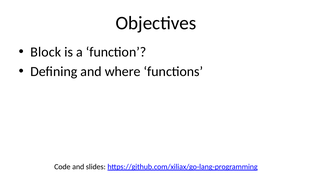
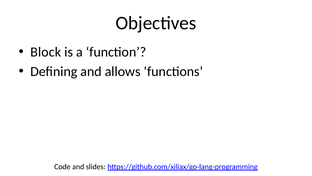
where: where -> allows (123, 71)
